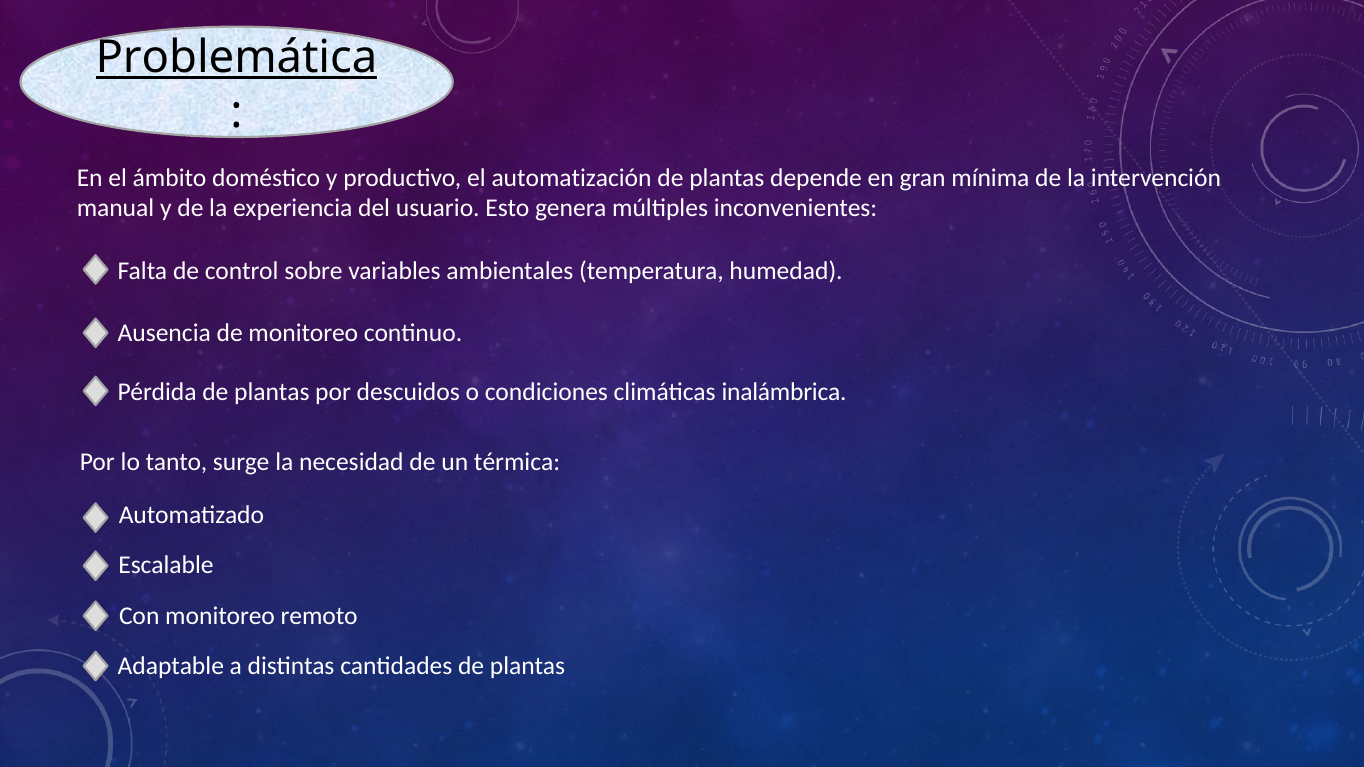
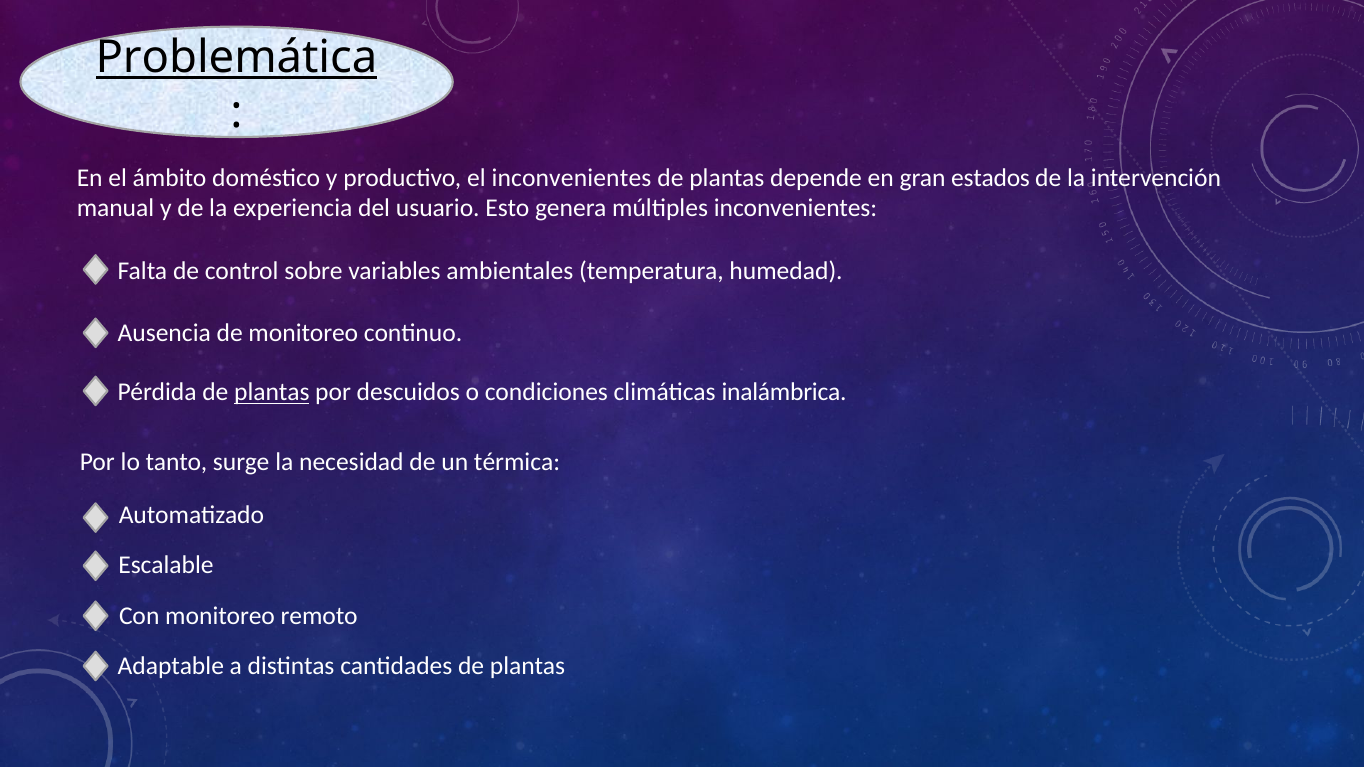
el automatización: automatización -> inconvenientes (571, 178)
mínima: mínima -> estados (991, 178)
plantas underline: none -> present (272, 392)
